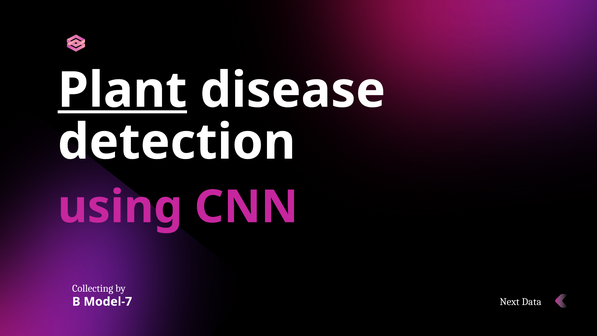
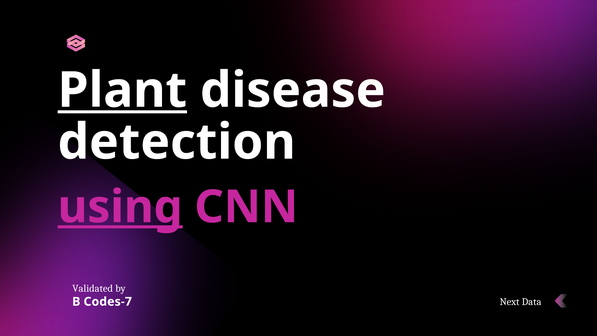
using underline: none -> present (120, 207)
Collecting: Collecting -> Validated (93, 288)
Model-7: Model-7 -> Codes-7 (108, 301)
